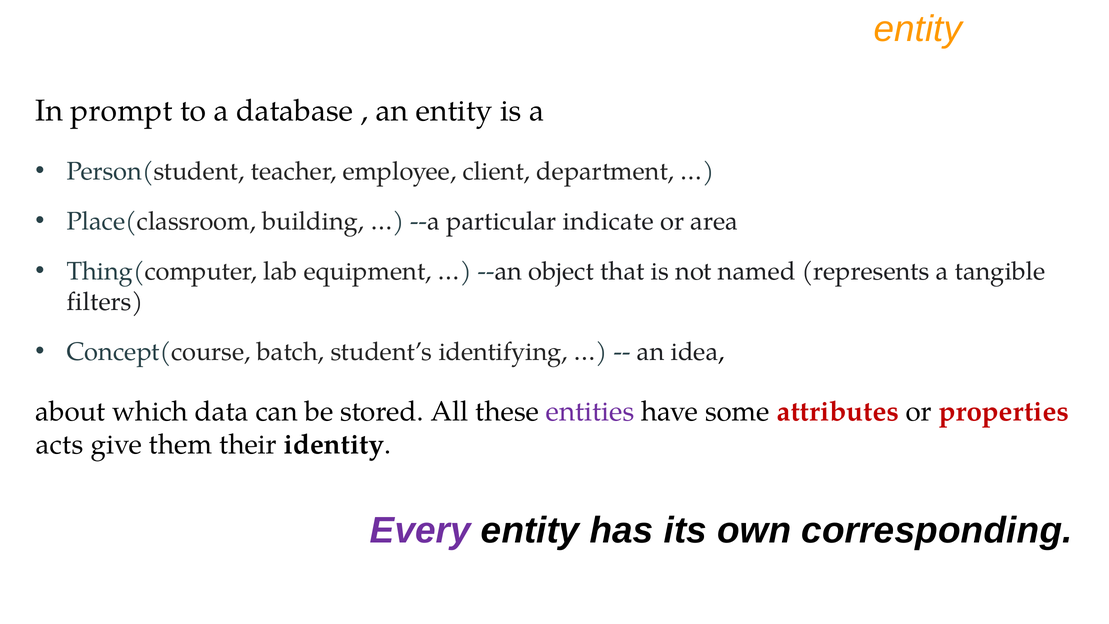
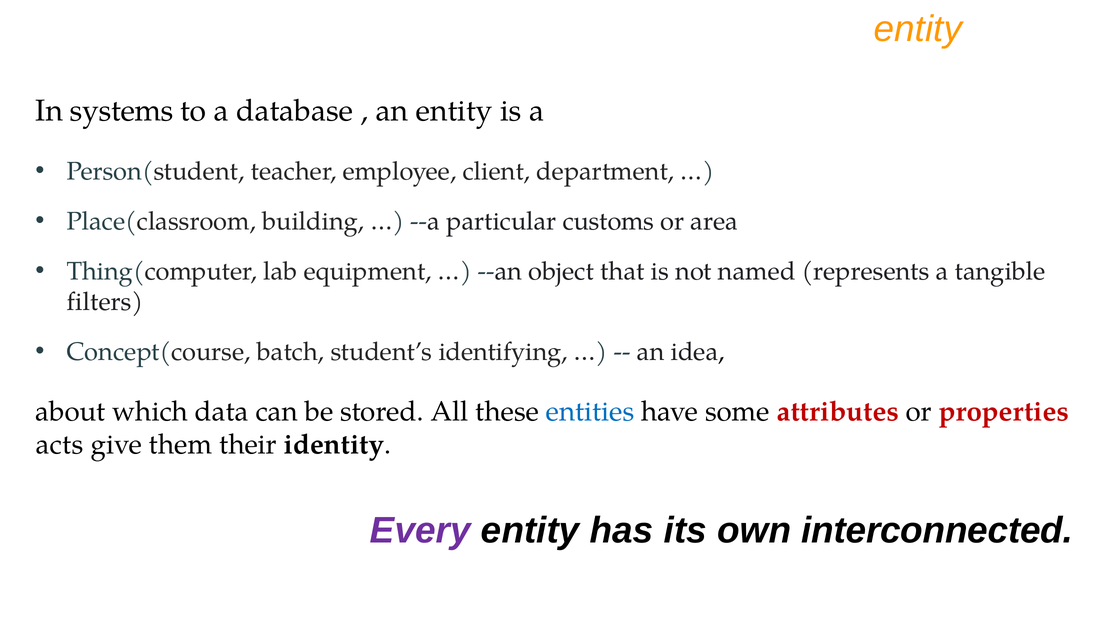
prompt: prompt -> systems (122, 111)
indicate: indicate -> customs (608, 221)
entities colour: purple -> blue (590, 411)
corresponding: corresponding -> interconnected (937, 530)
